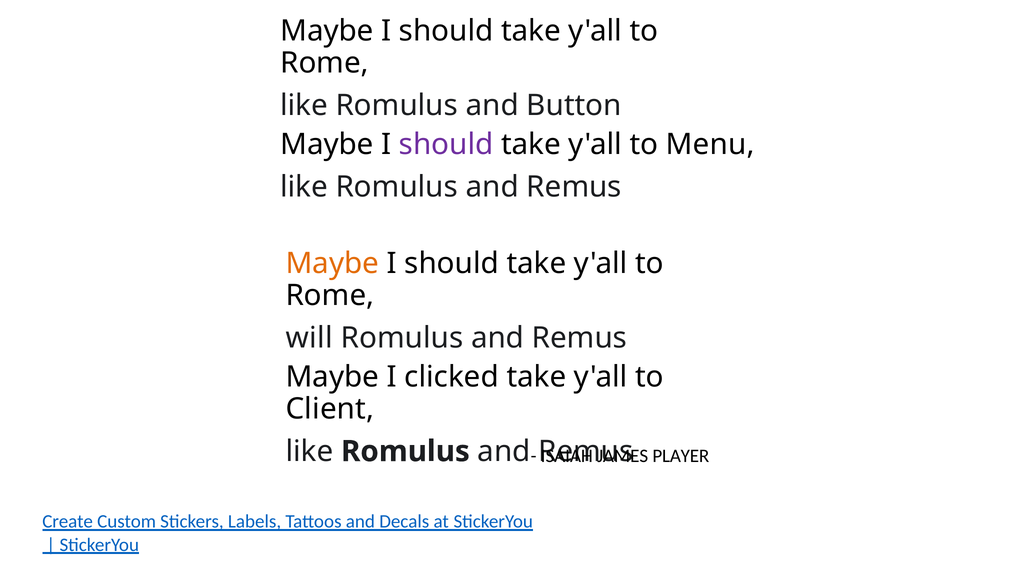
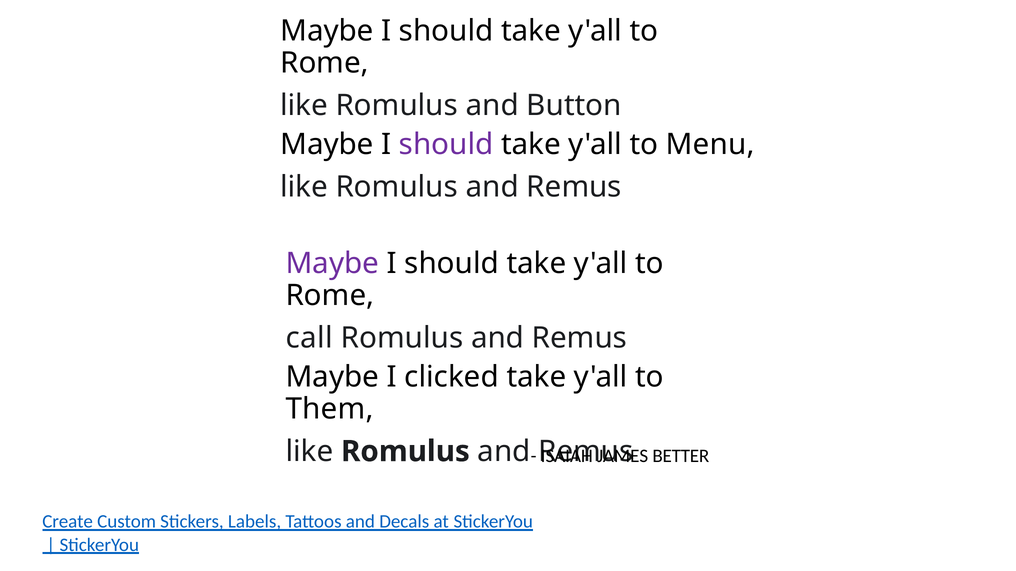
Maybe colour: orange -> purple (332, 264)
will: will -> call (309, 338)
Client: Client -> Them (330, 409)
PLAYER: PLAYER -> BETTER (681, 457)
